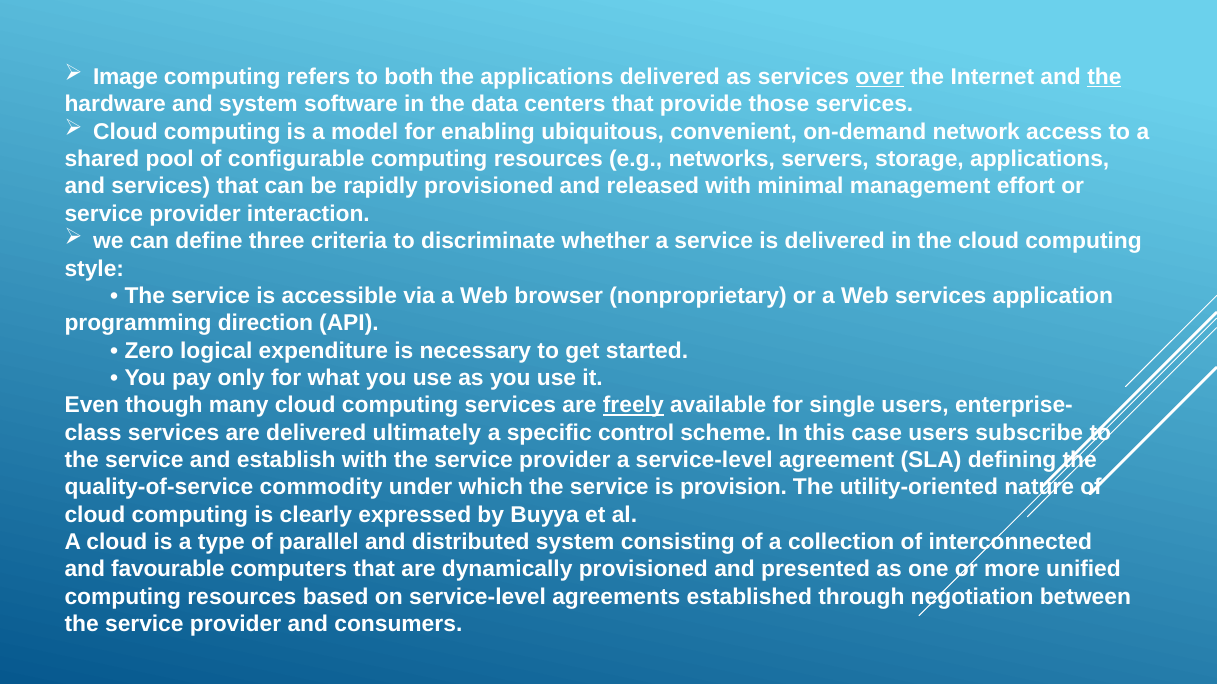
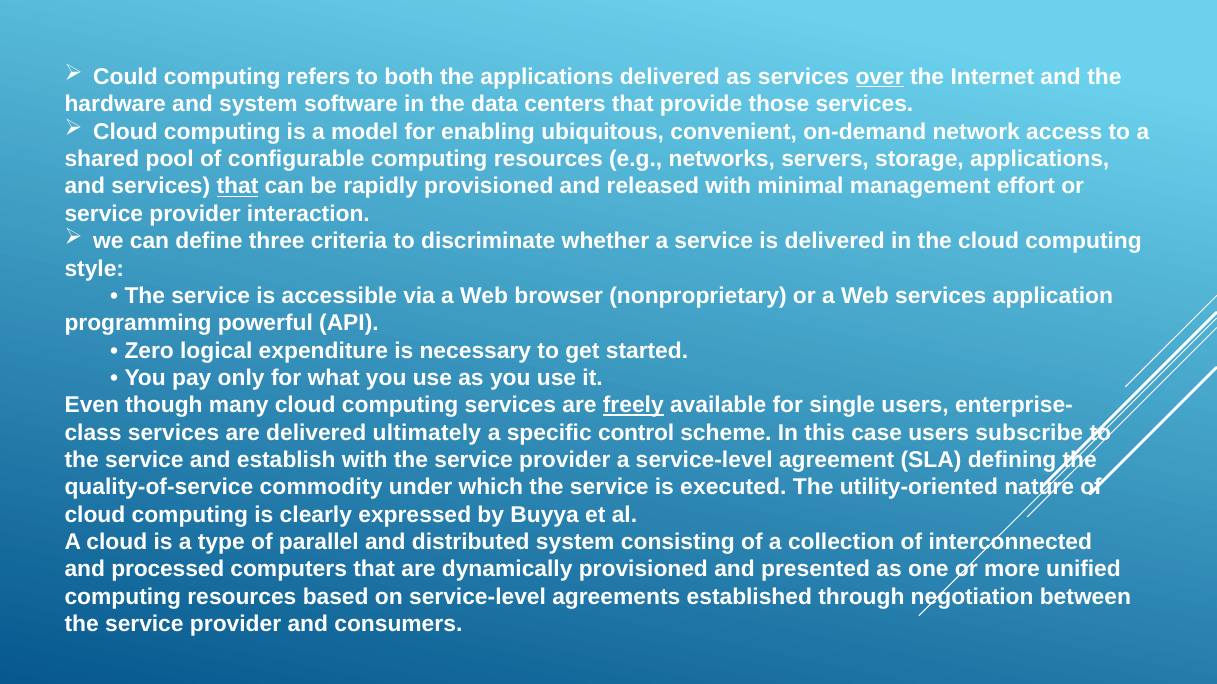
Image: Image -> Could (125, 77)
the underline: present -> none (1104, 77)
that underline: none -> present (237, 187)
direction: direction -> powerful (265, 323)
provision: provision -> executed (733, 488)
favourable: favourable -> processed (168, 570)
